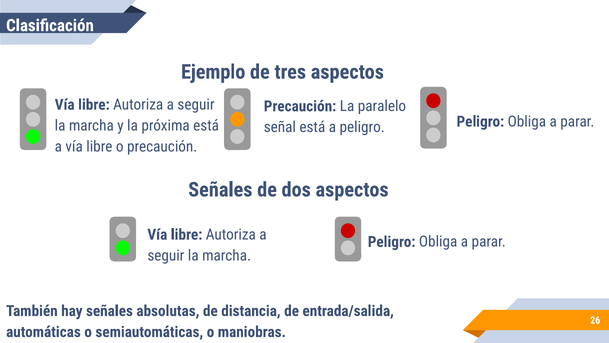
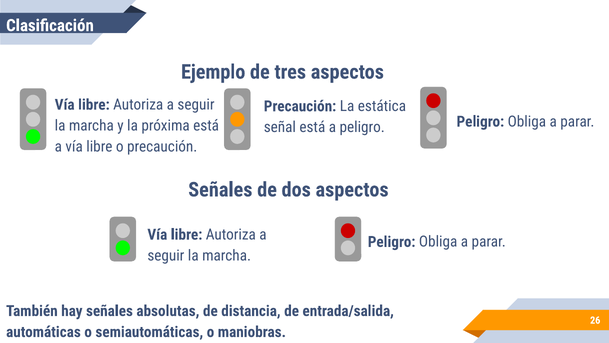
paralelo: paralelo -> estática (382, 106)
